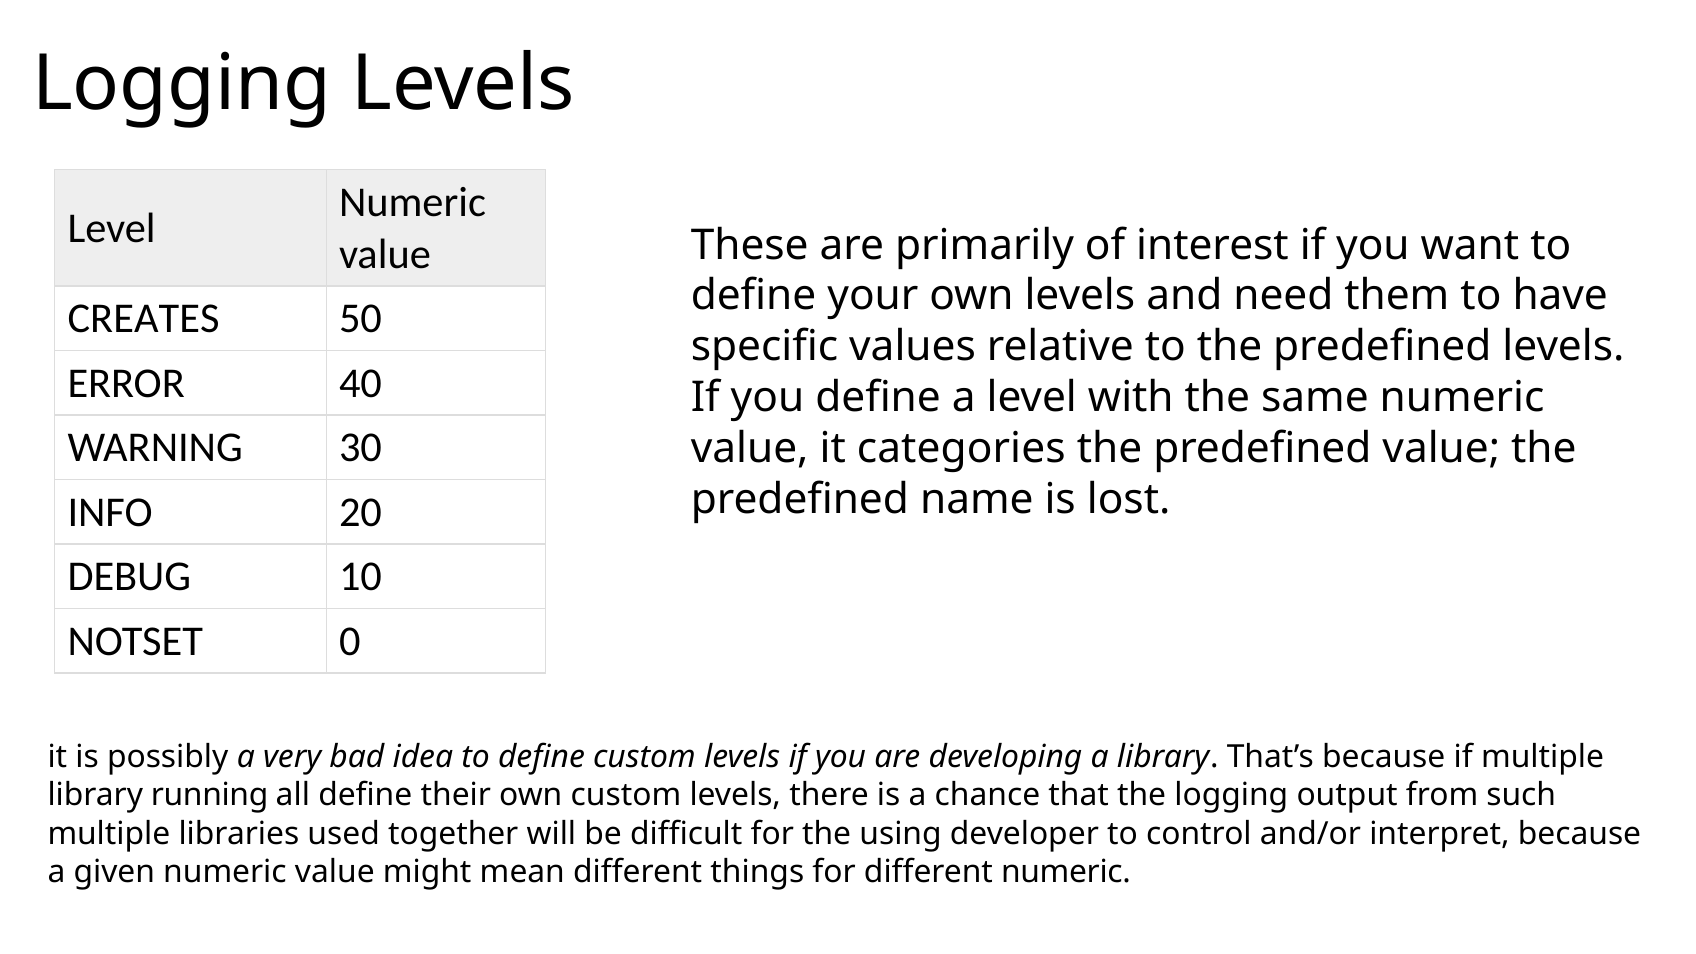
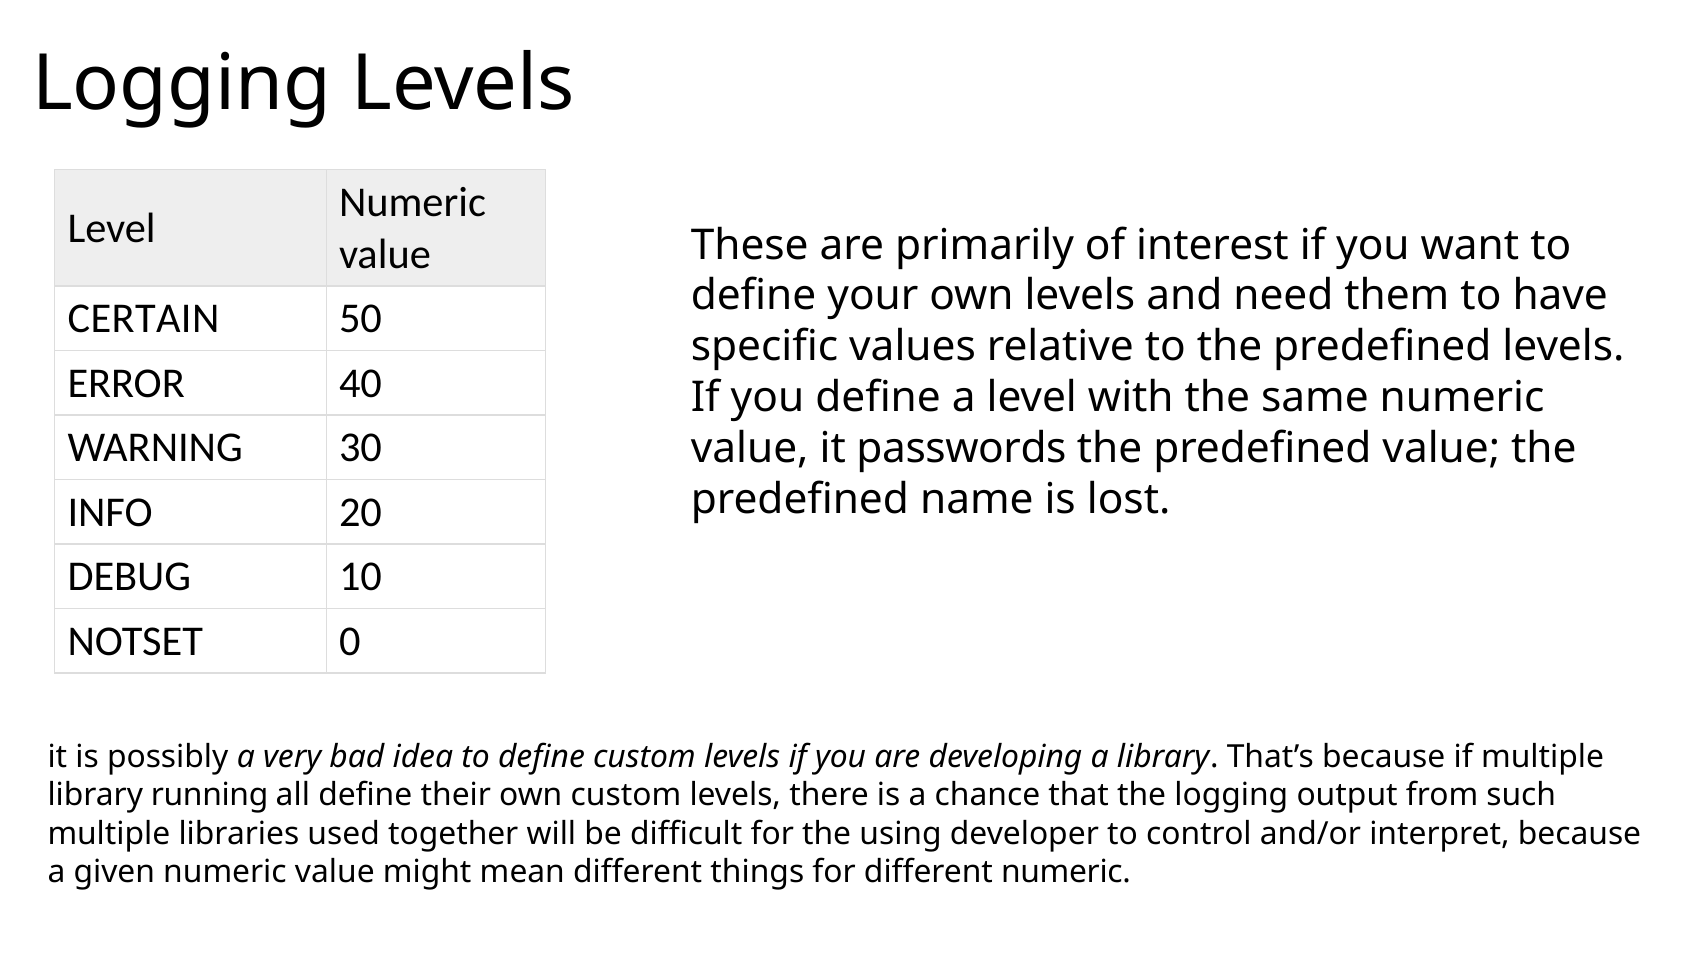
CREATES: CREATES -> CERTAIN (143, 319)
categories: categories -> passwords (961, 449)
